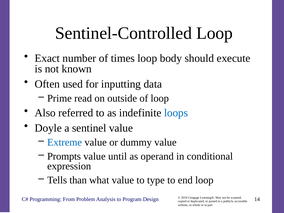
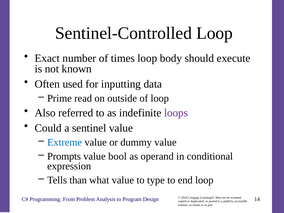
loops colour: blue -> purple (176, 113)
Doyle: Doyle -> Could (48, 128)
until: until -> bool (118, 156)
